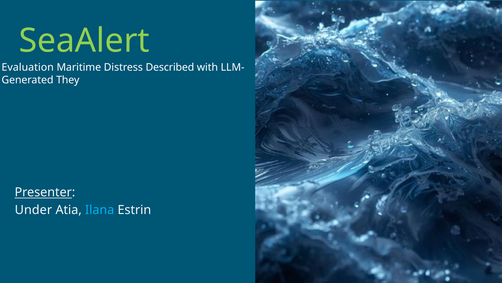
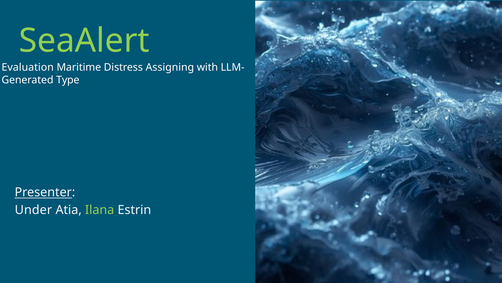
Described: Described -> Assigning (170, 67)
They: They -> Type (68, 80)
Ilana colour: light blue -> light green (100, 209)
